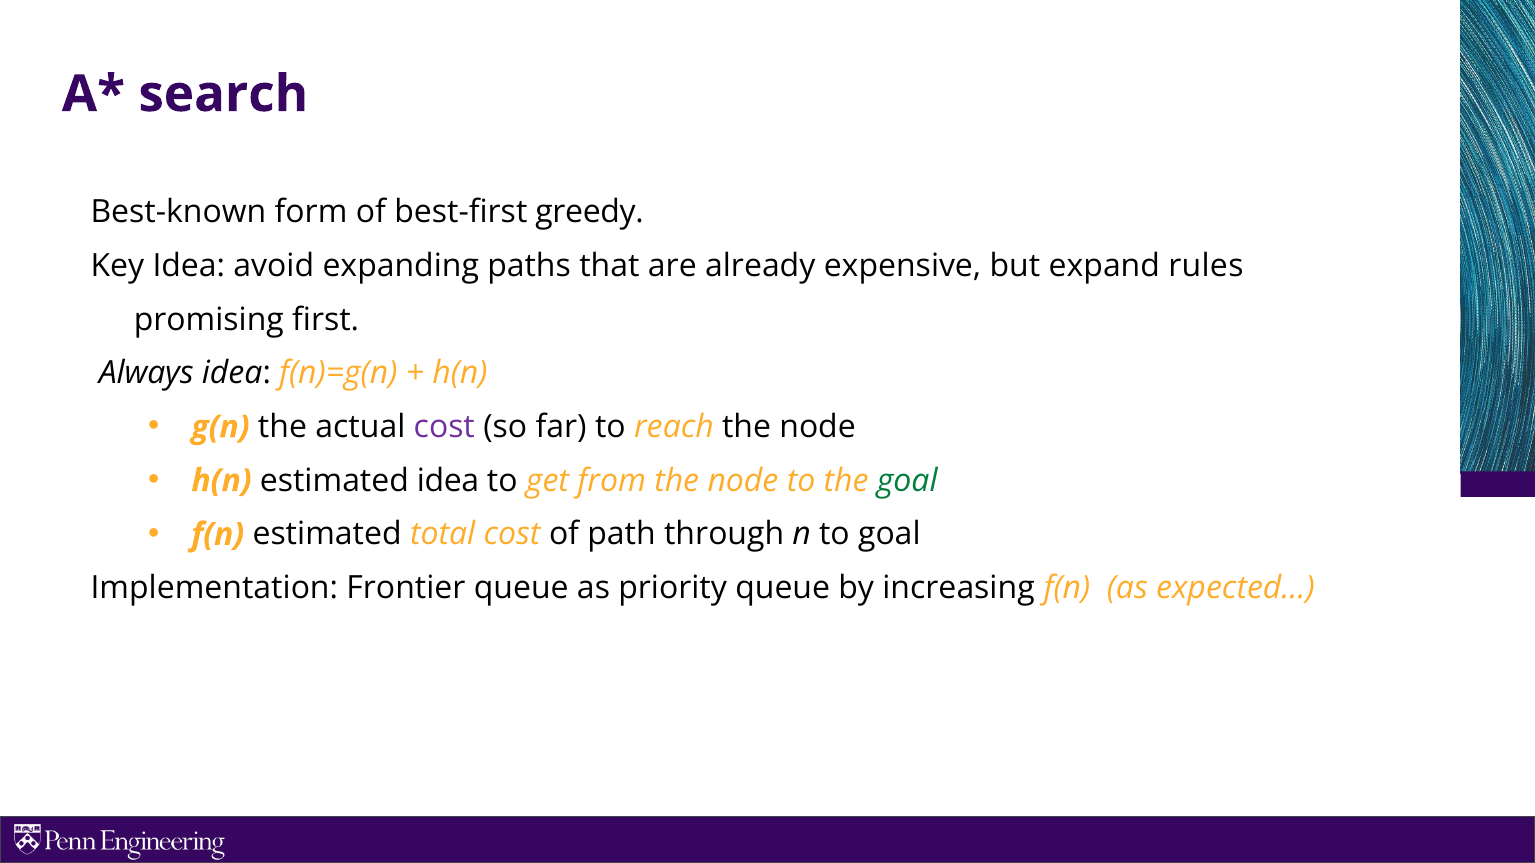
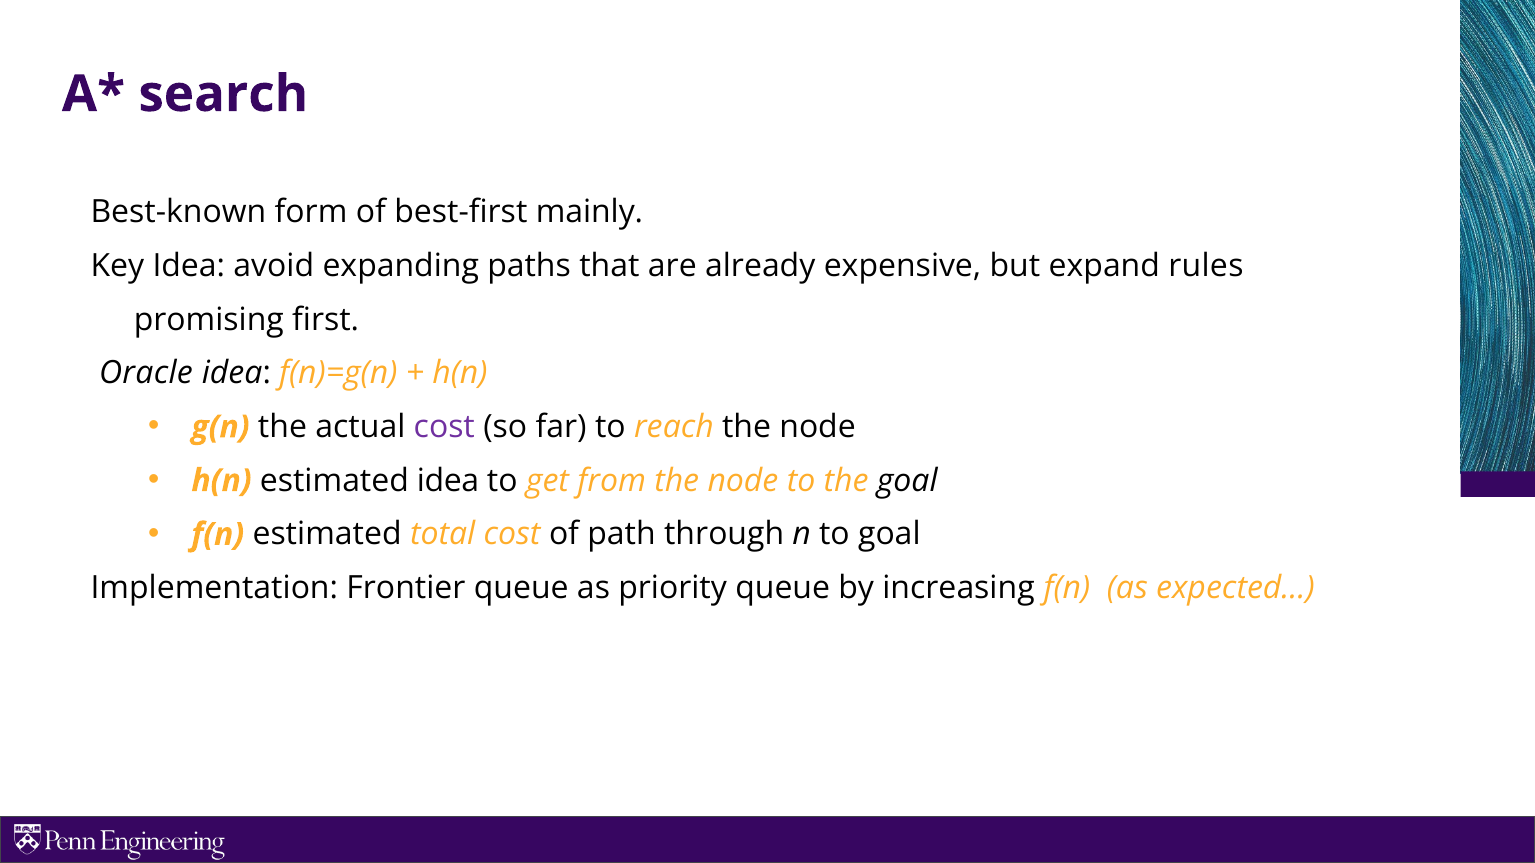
greedy: greedy -> mainly (589, 212)
Always: Always -> Oracle (146, 373)
goal colour: green -> black (907, 481)
